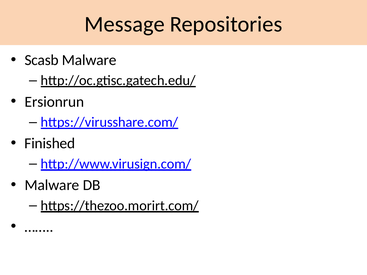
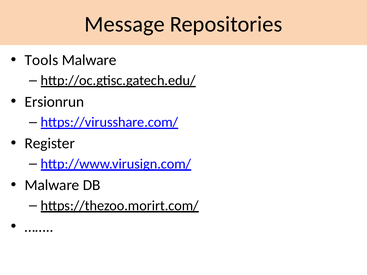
Scasb: Scasb -> Tools (41, 60)
Finished: Finished -> Register (50, 144)
